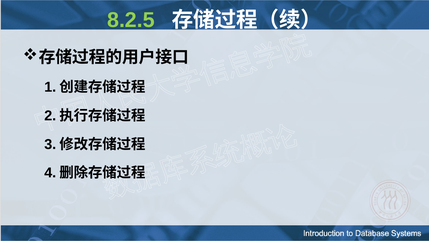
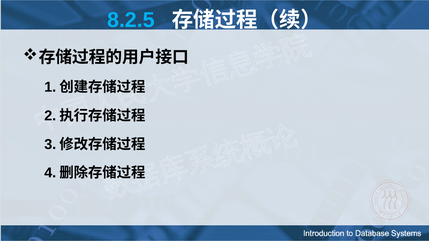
8.2.5 colour: light green -> light blue (131, 20)
